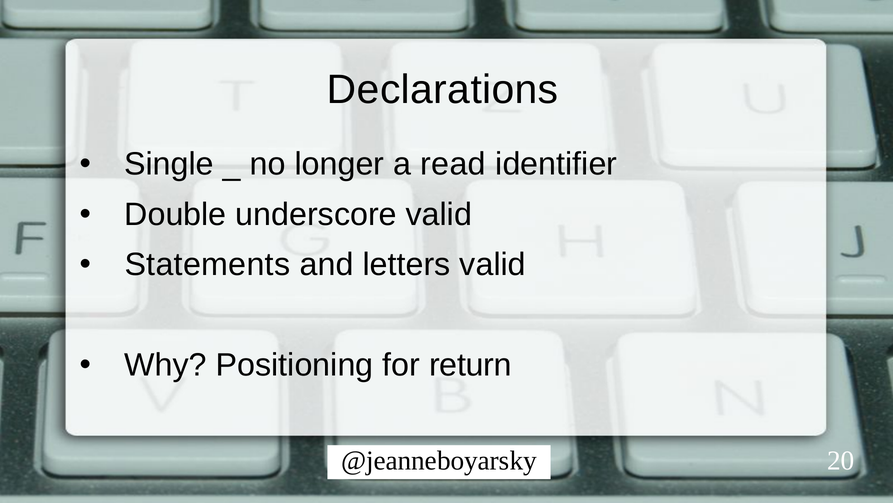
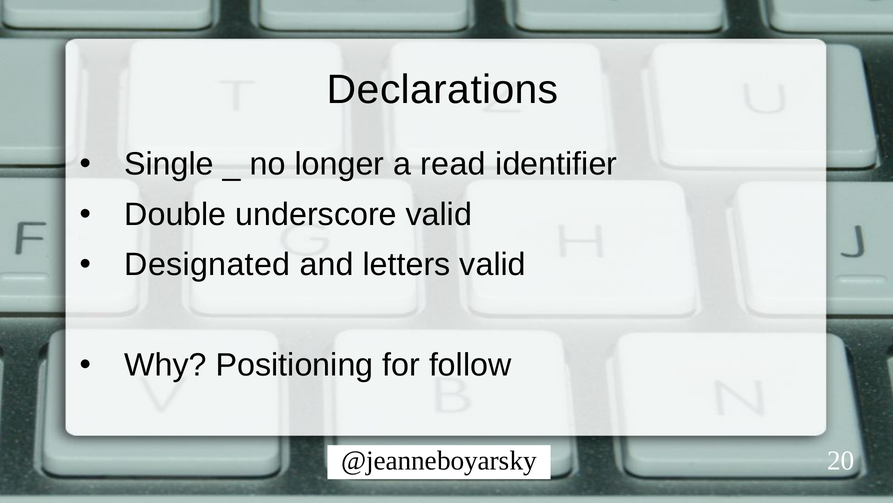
Statements: Statements -> Designated (207, 264)
return: return -> follow (470, 365)
